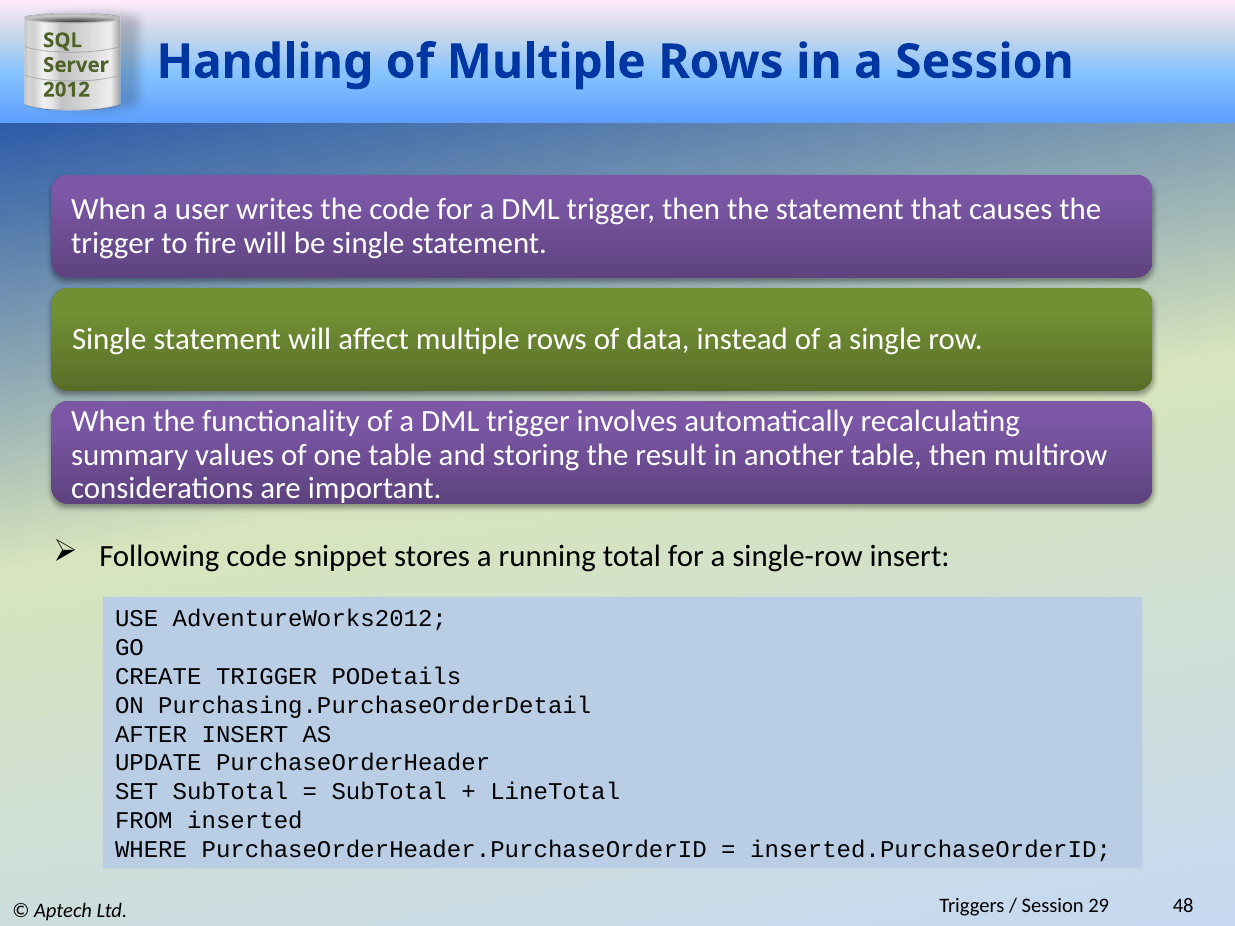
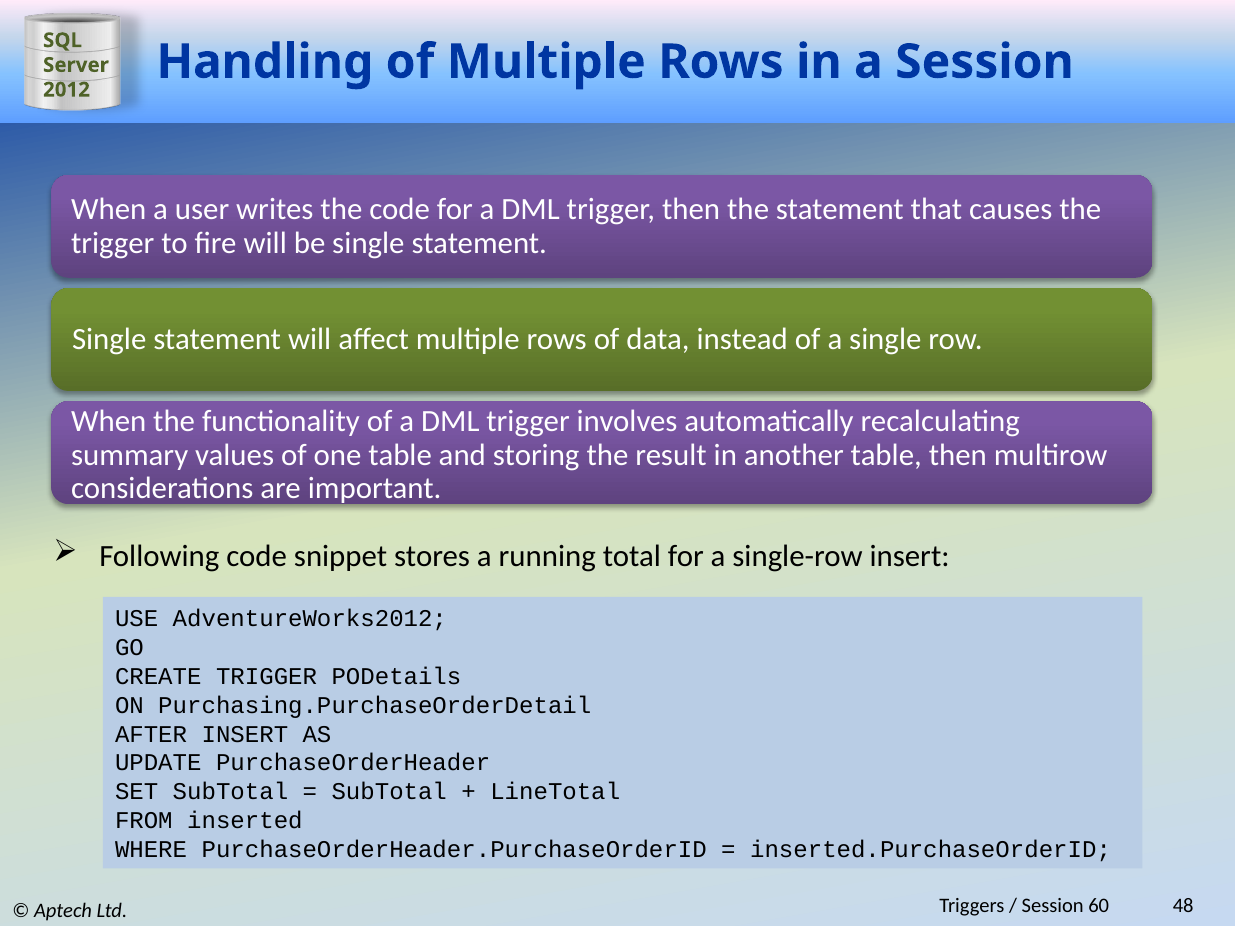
29: 29 -> 60 (1099, 906)
